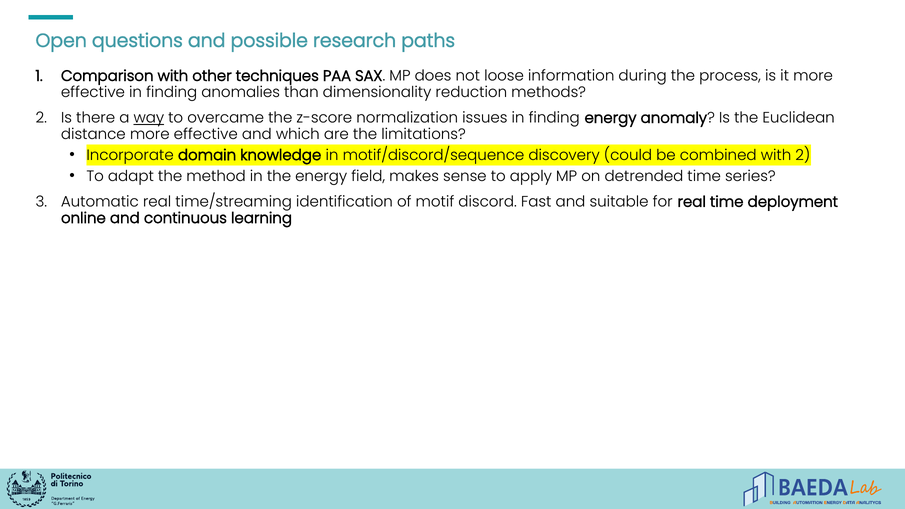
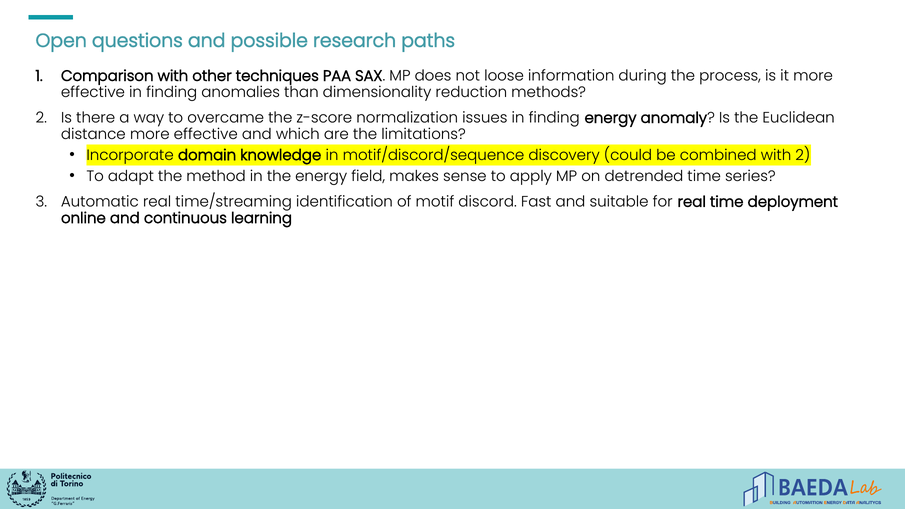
way underline: present -> none (149, 118)
